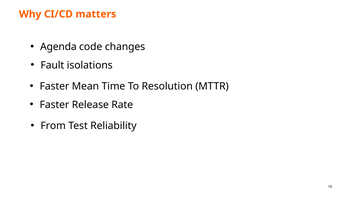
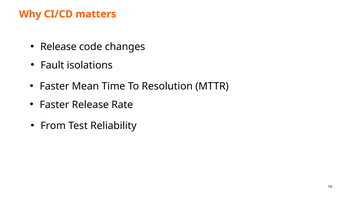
Agenda: Agenda -> Release (58, 47)
